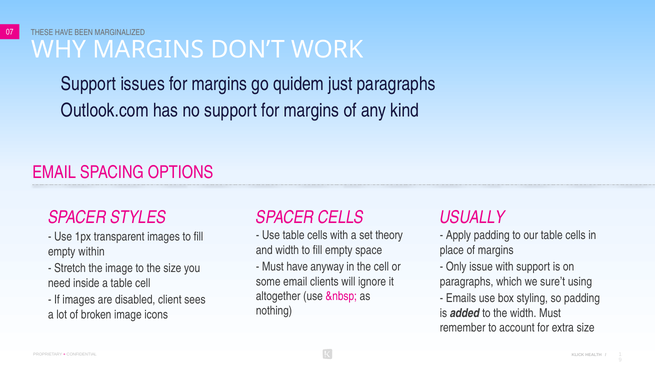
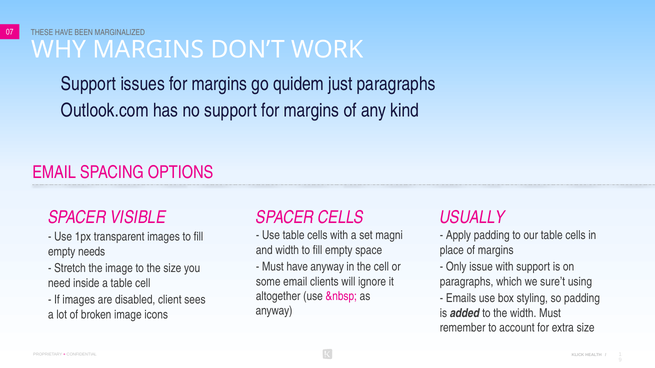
STYLES: STYLES -> VISIBLE (138, 218)
theory: theory -> magni (389, 235)
within: within -> needs (92, 252)
nothing: nothing -> anyway (274, 311)
